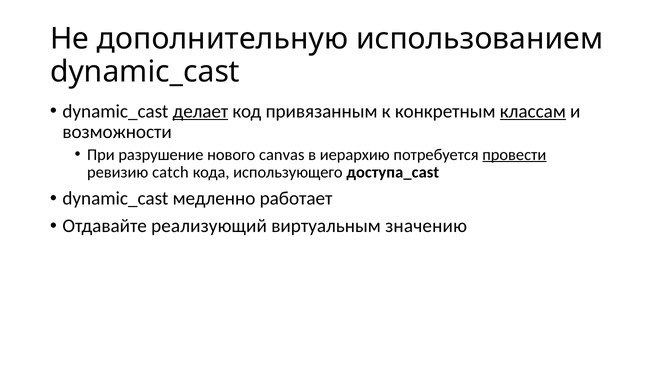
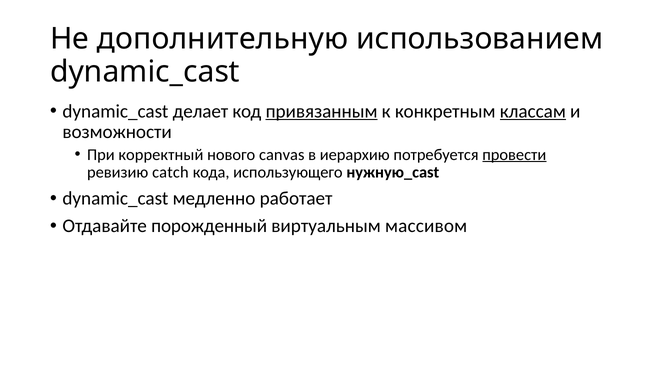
делает underline: present -> none (200, 111)
привязанным underline: none -> present (322, 111)
разрушение: разрушение -> корректный (161, 154)
доступа_cast: доступа_cast -> нужную_cast (393, 172)
реализующий: реализующий -> порожденный (209, 226)
значению: значению -> массивом (426, 226)
